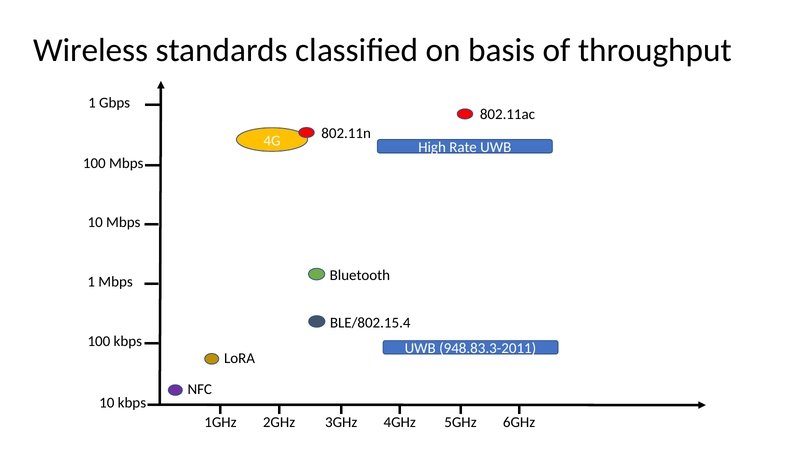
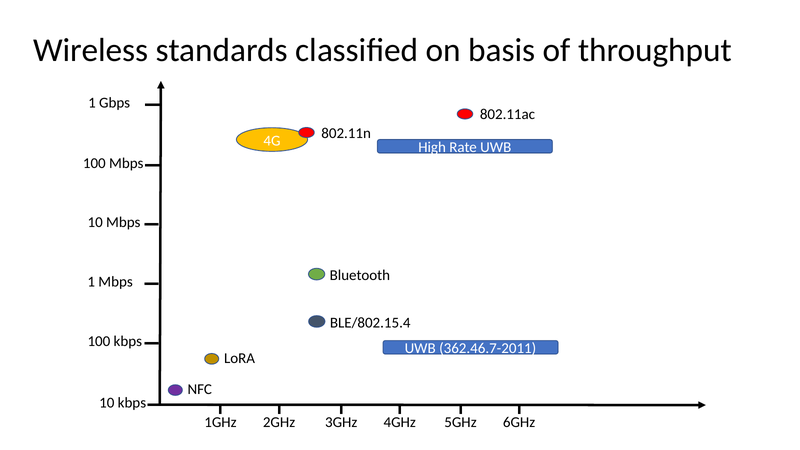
948.83.3-2011: 948.83.3-2011 -> 362.46.7-2011 (488, 348)
